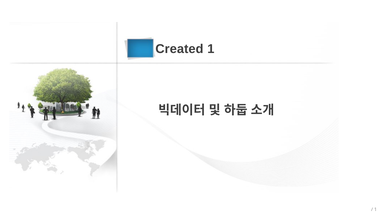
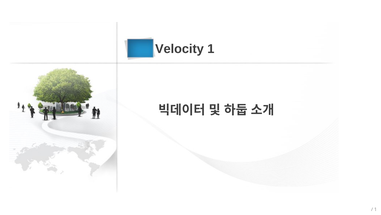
Created: Created -> Velocity (179, 49)
